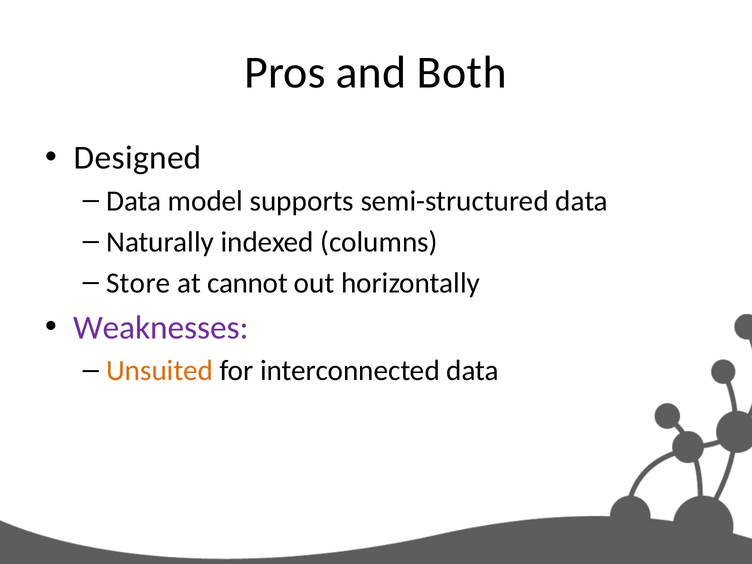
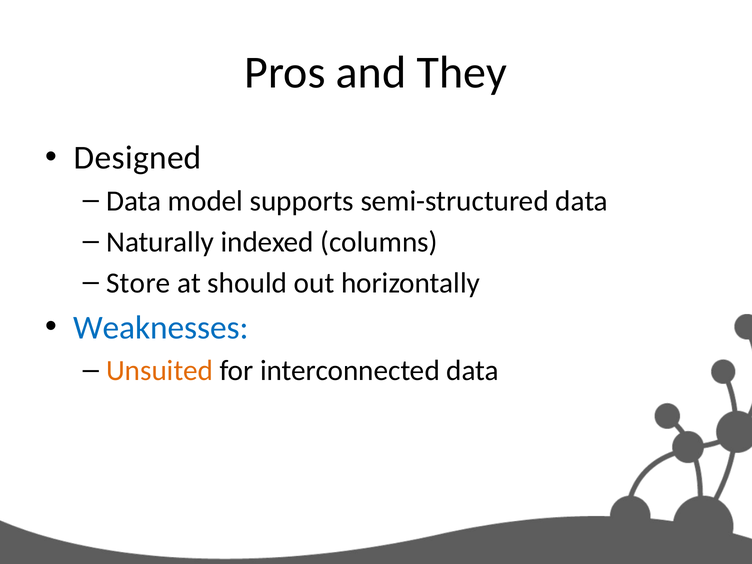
Both: Both -> They (462, 73)
cannot: cannot -> should (247, 283)
Weaknesses colour: purple -> blue (161, 327)
